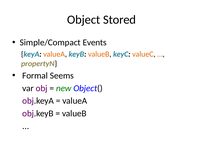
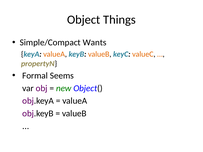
Stored: Stored -> Things (119, 20)
Events: Events -> Wants (95, 43)
